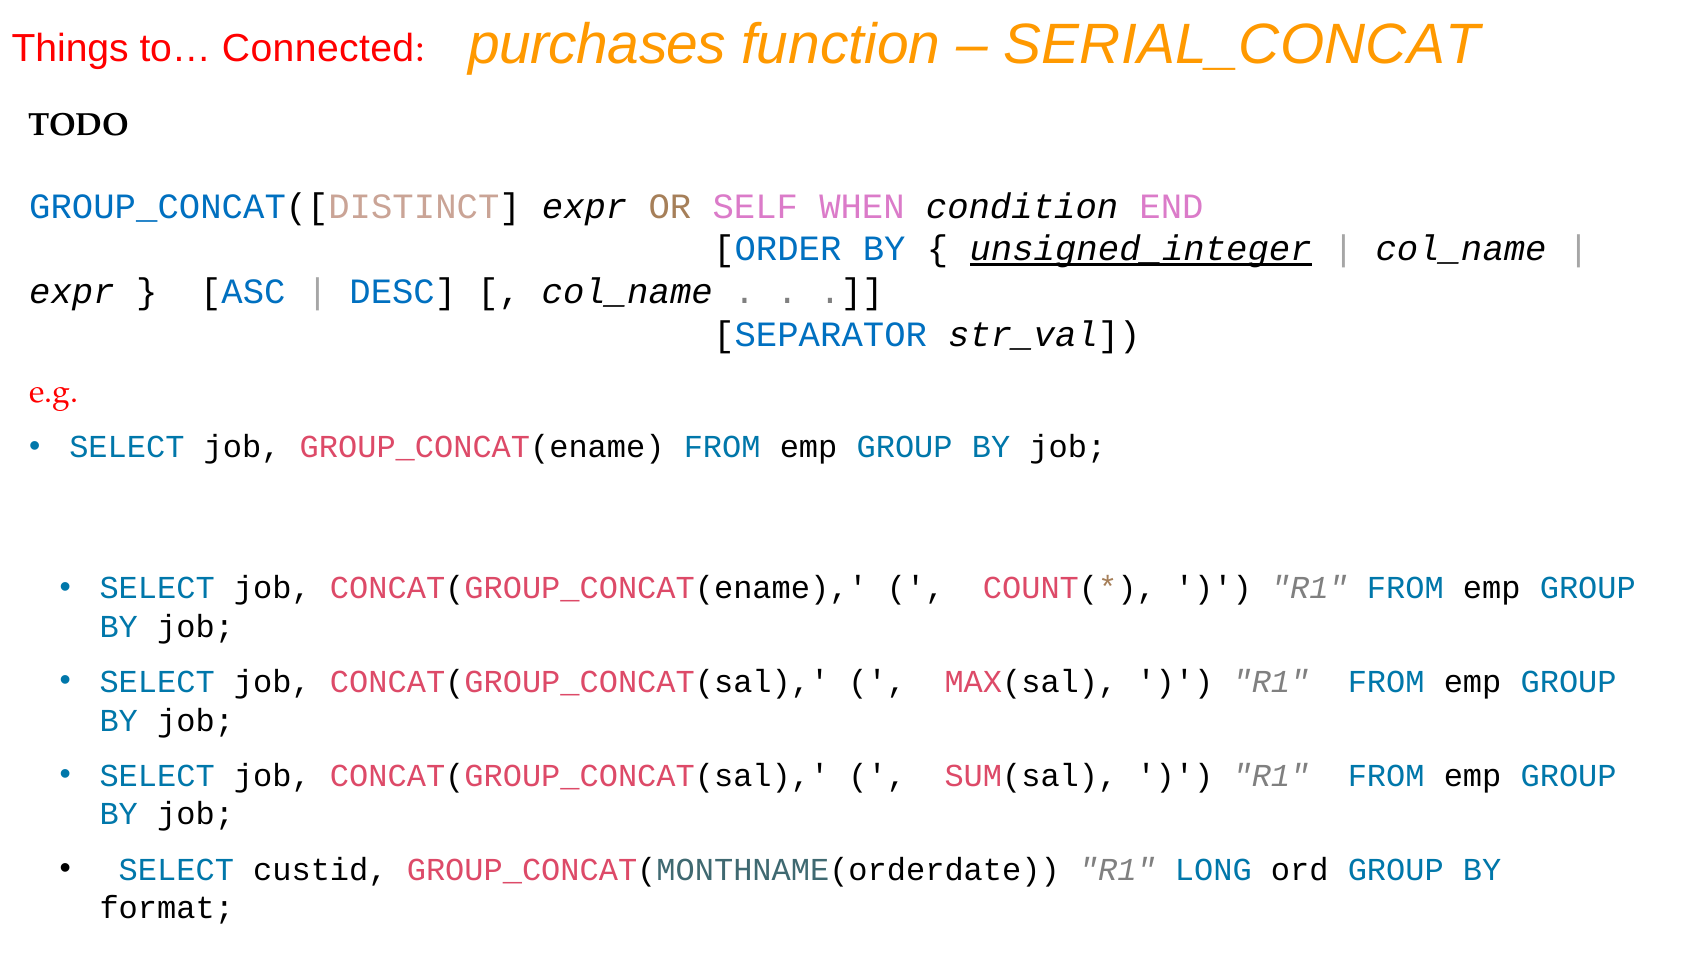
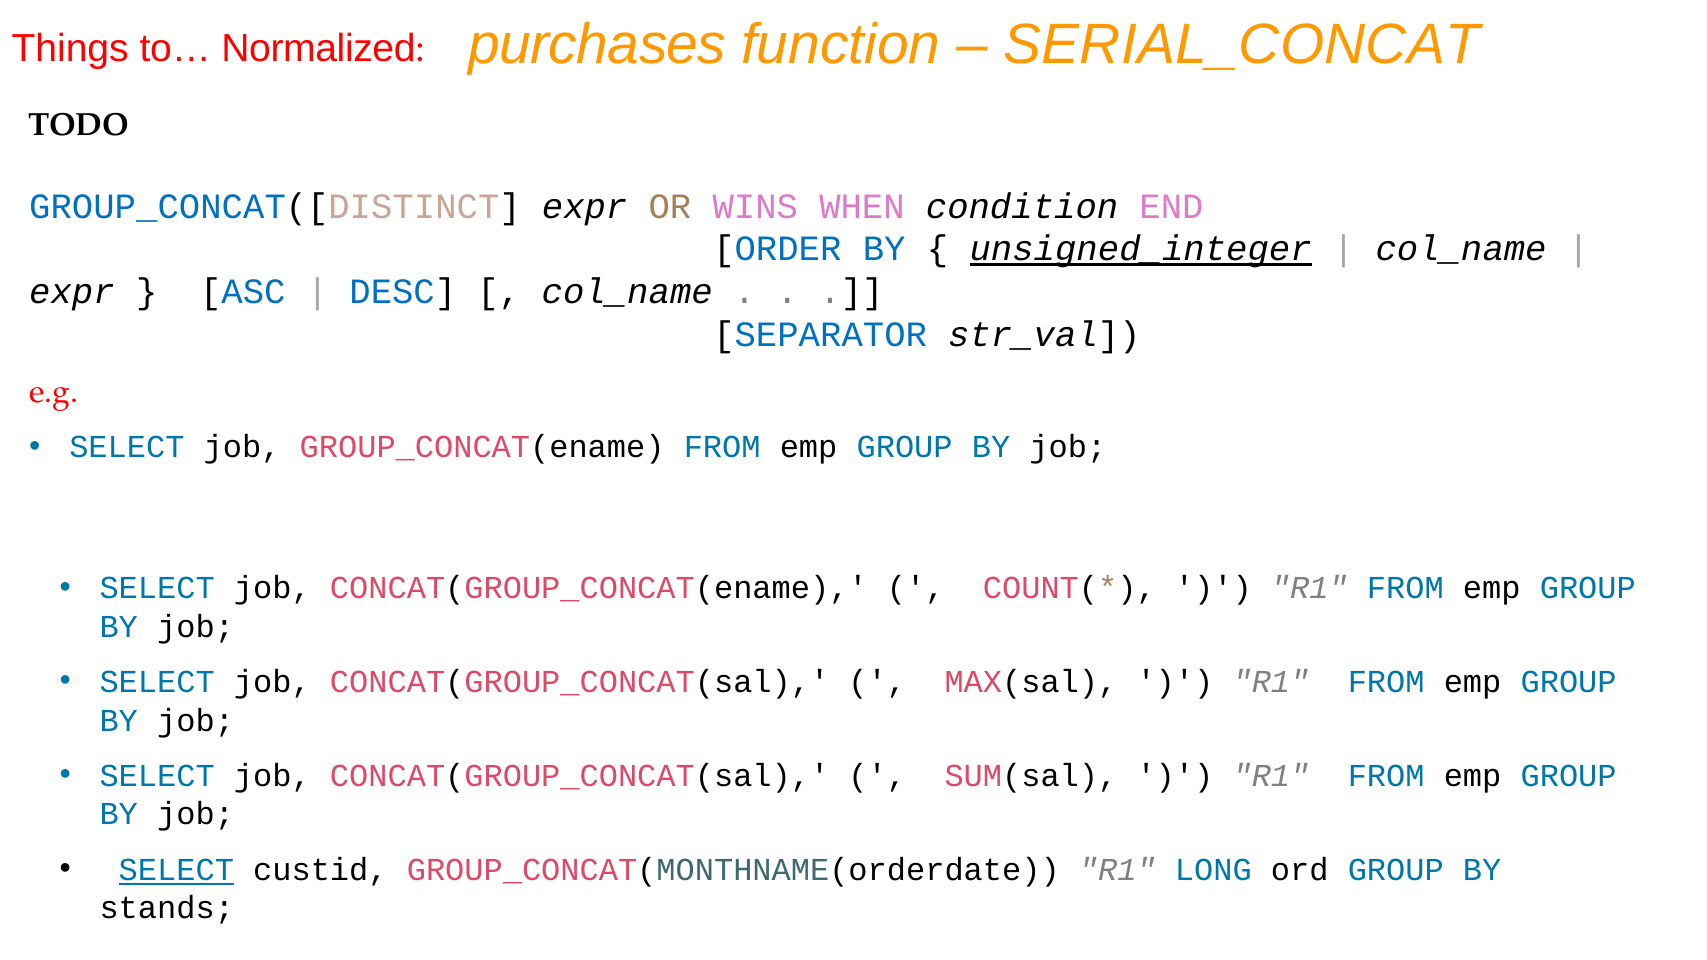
Connected: Connected -> Normalized (318, 49)
SELF: SELF -> WINS (755, 207)
SELECT underline: none -> present (176, 870)
format: format -> stands (167, 908)
